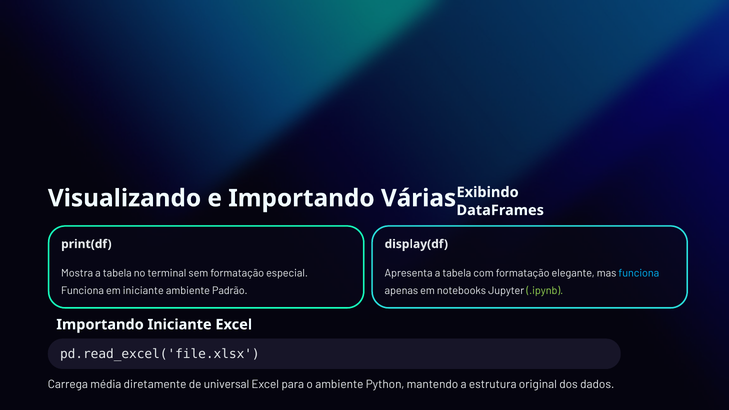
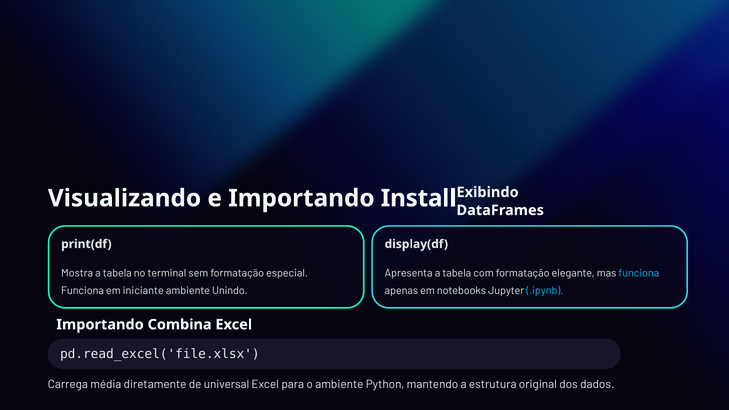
Várias: Várias -> Install (419, 198)
Padrão: Padrão -> Unindo (230, 290)
.ipynb colour: light green -> light blue (545, 290)
Importando Iniciante: Iniciante -> Combina (180, 325)
